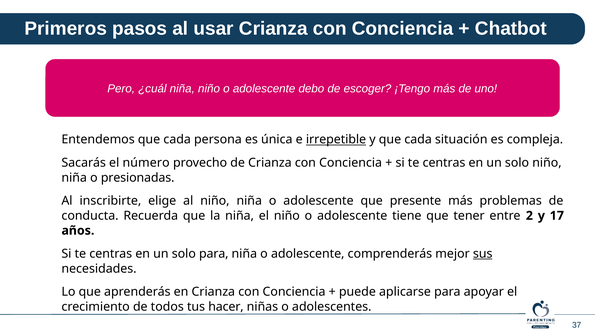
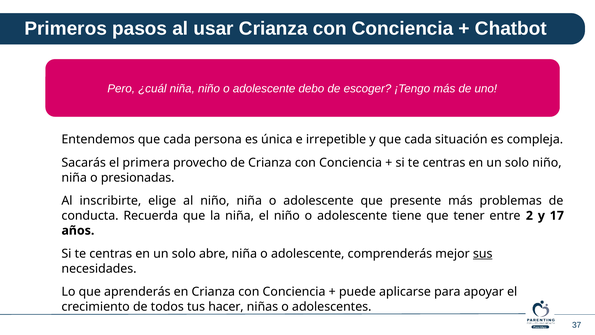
irrepetible underline: present -> none (336, 139)
número: número -> primera (146, 163)
solo para: para -> abre (214, 253)
